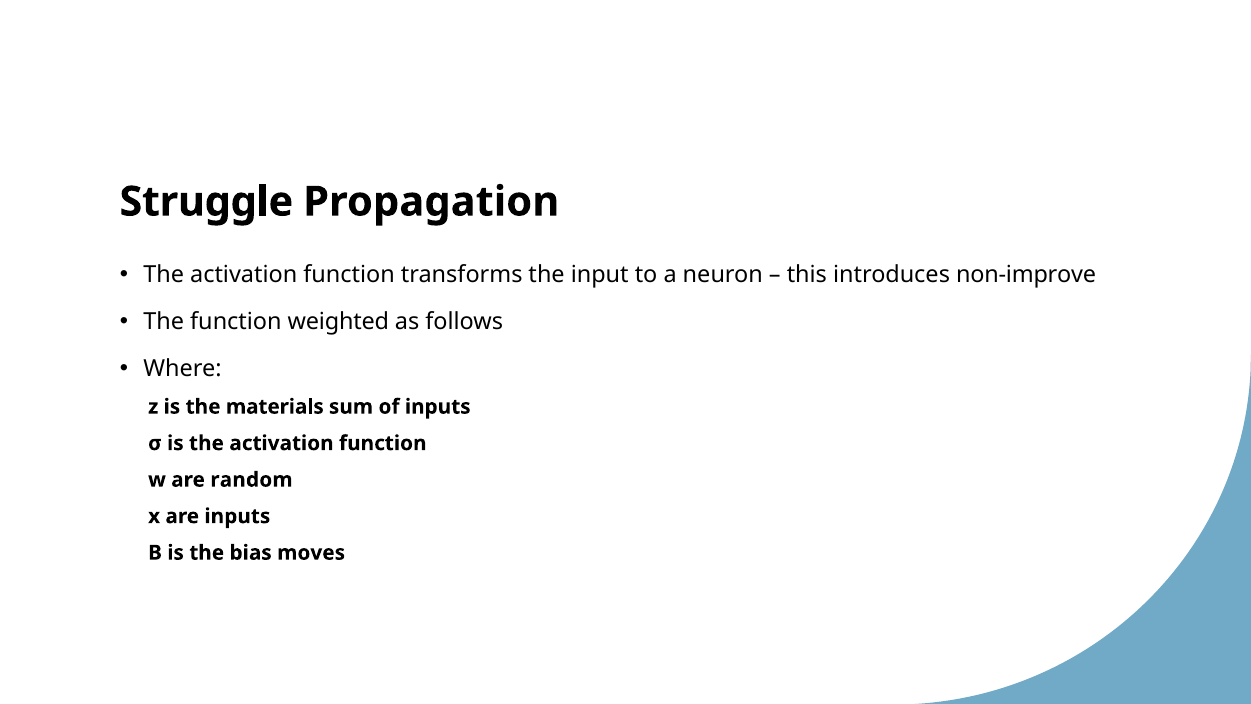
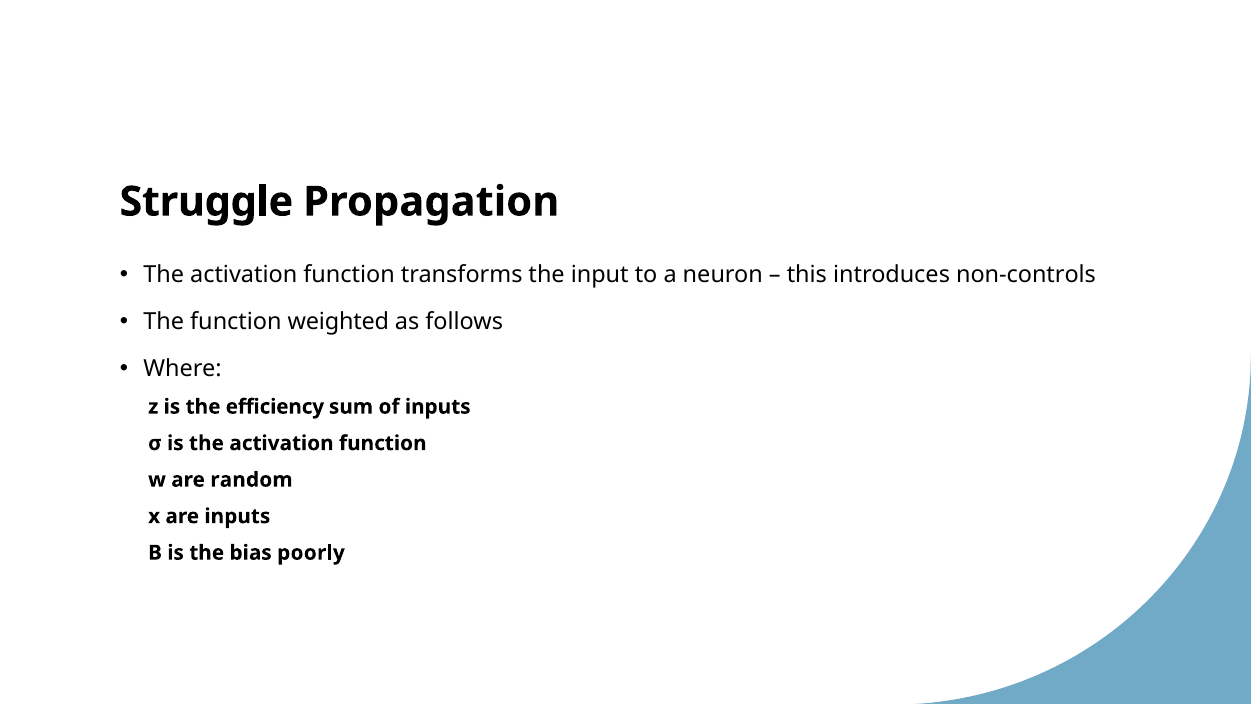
non-improve: non-improve -> non-controls (1026, 275)
materials: materials -> efficiency (275, 407)
moves: moves -> poorly (311, 553)
